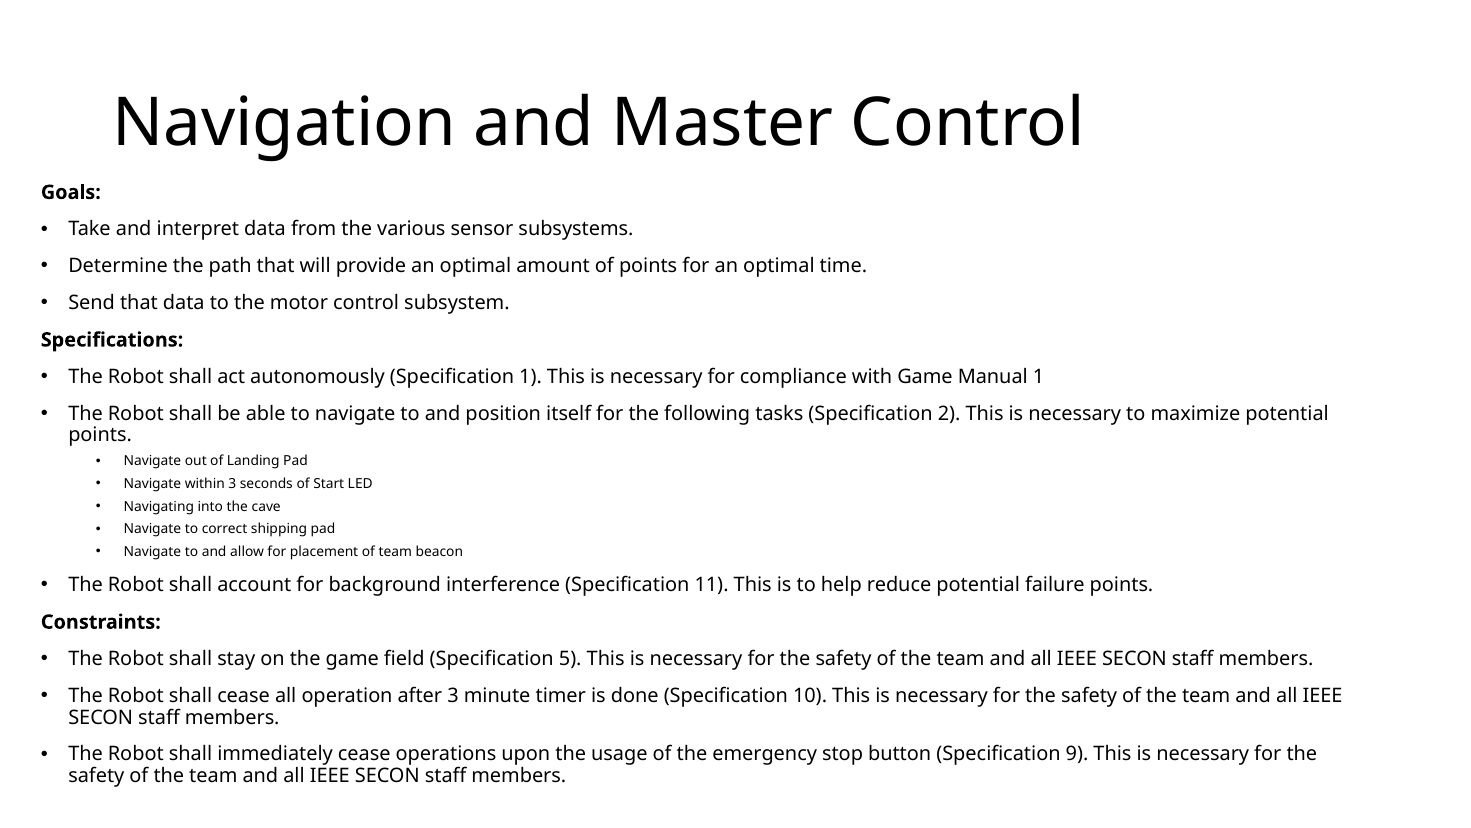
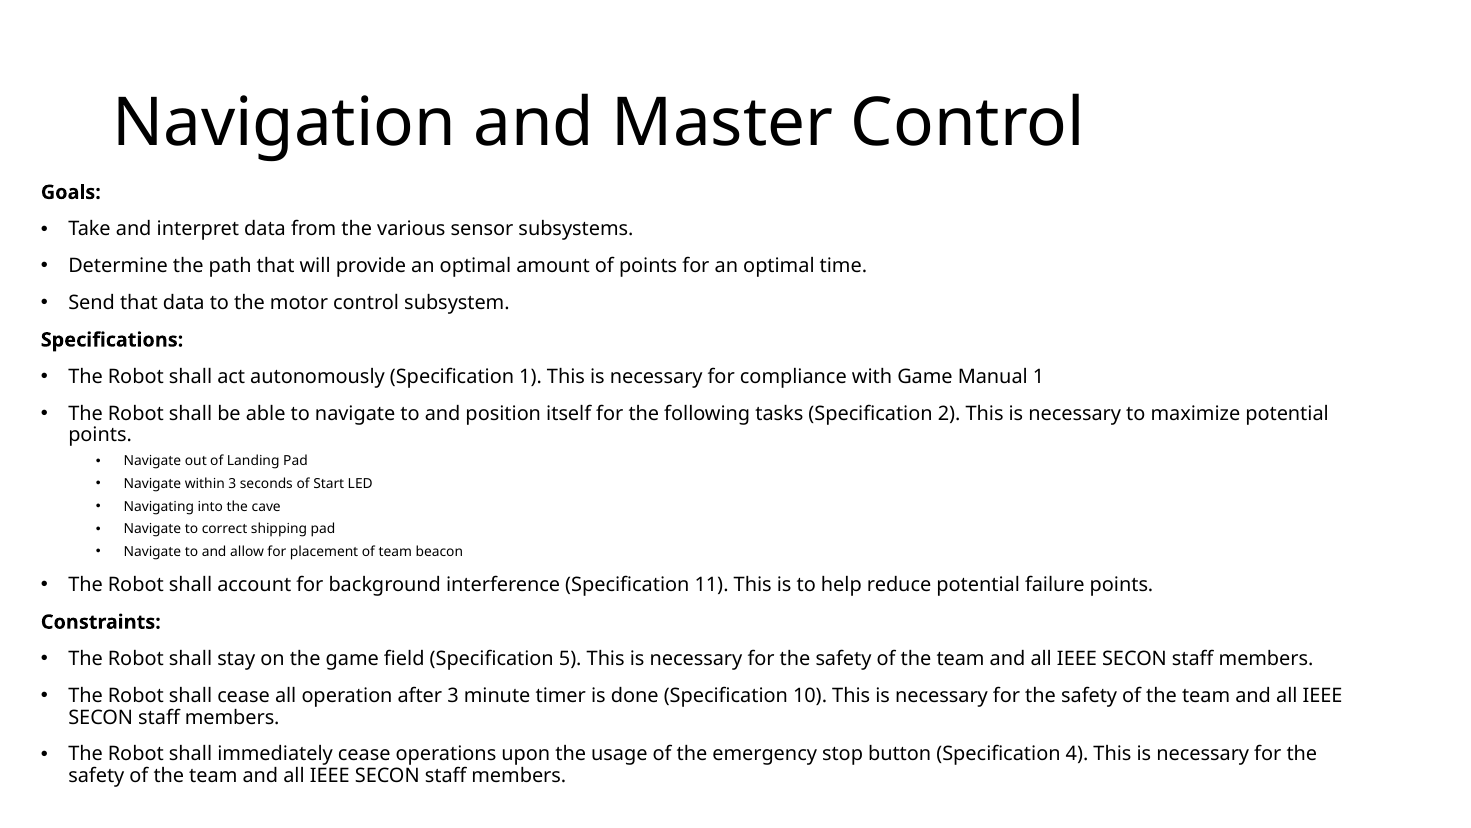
9: 9 -> 4 (1077, 754)
